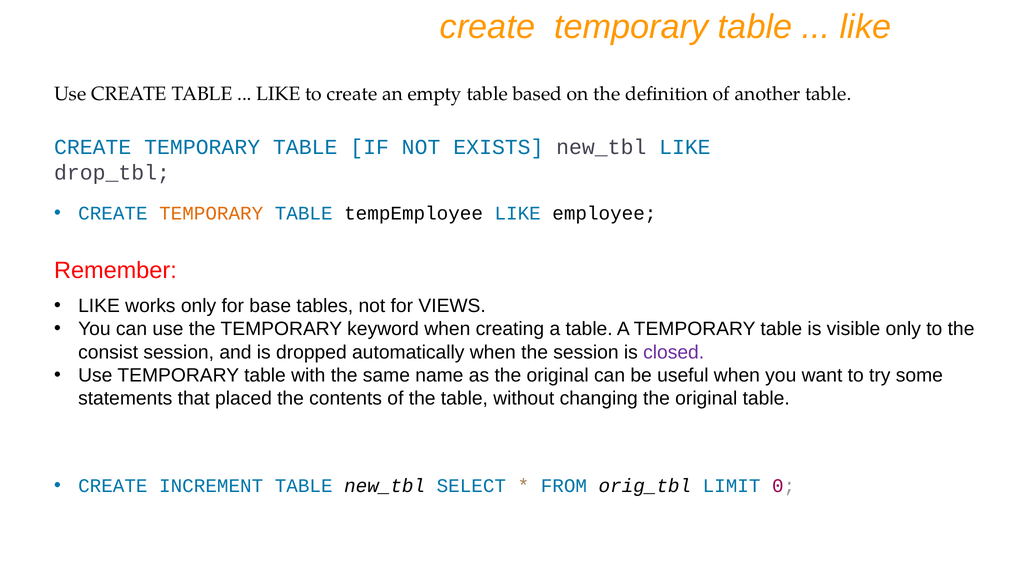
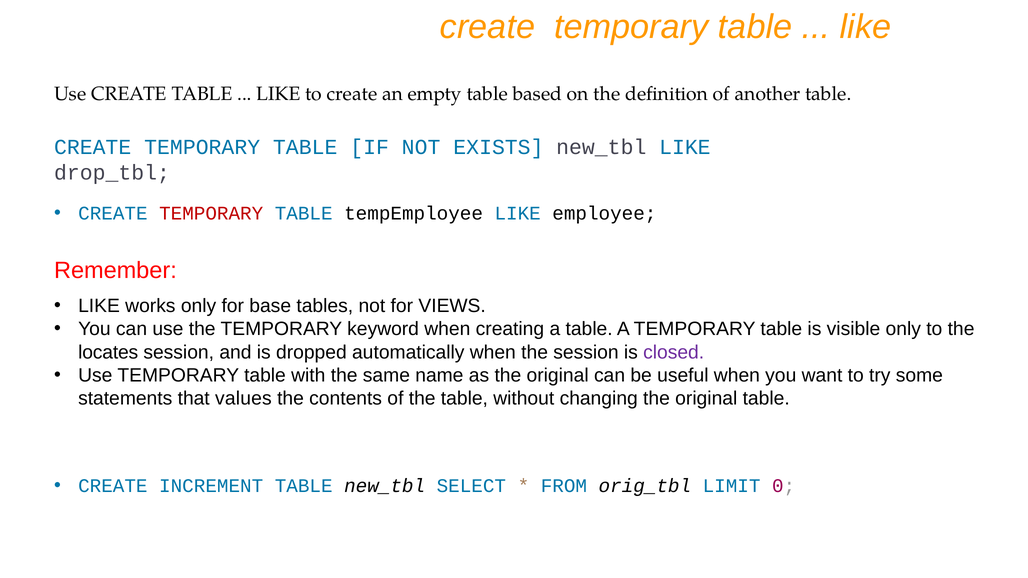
TEMPORARY colour: orange -> red (211, 213)
consist: consist -> locates (108, 352)
placed: placed -> values (243, 399)
